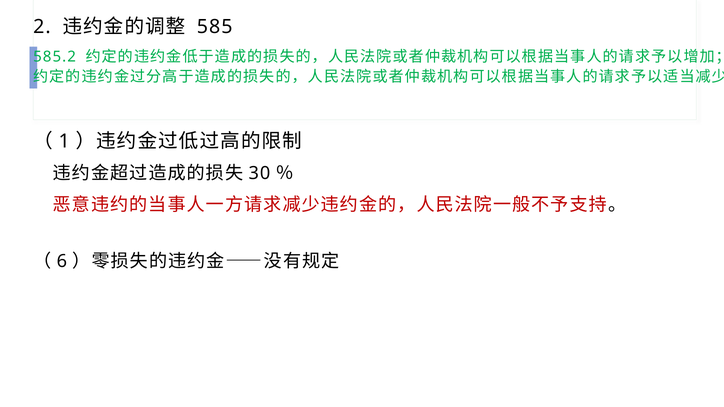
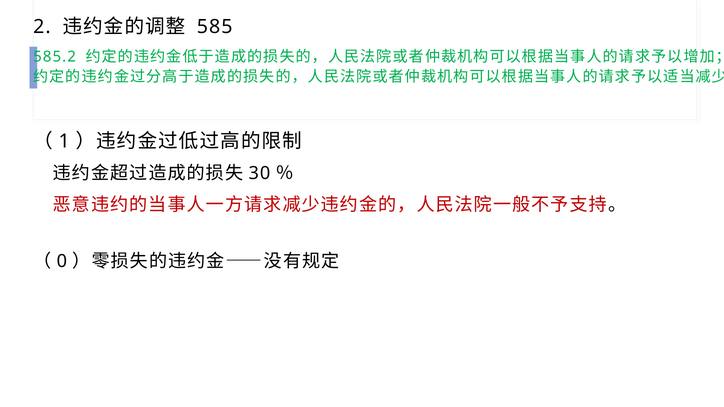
6: 6 -> 0 (62, 262)
